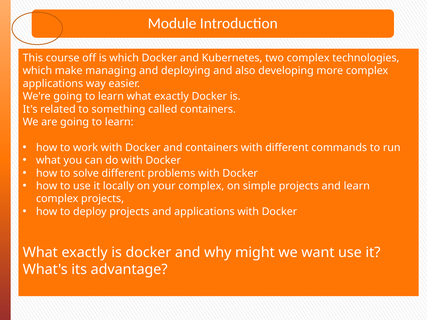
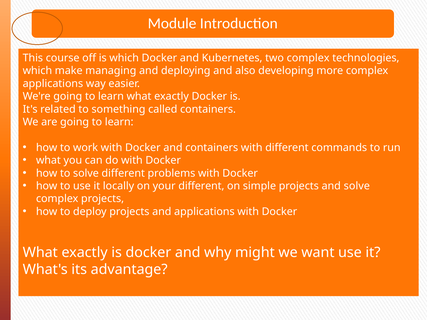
your complex: complex -> different (201, 186)
and learn: learn -> solve (357, 186)
